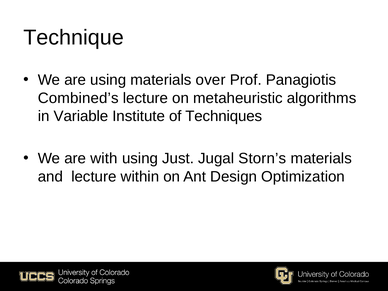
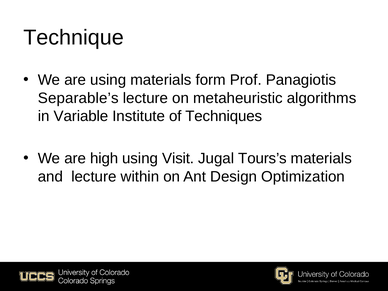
over: over -> form (211, 80)
Combined’s: Combined’s -> Separable’s (78, 98)
with: with -> high (104, 158)
Just: Just -> Visit (178, 158)
Storn’s: Storn’s -> Tours’s (262, 158)
